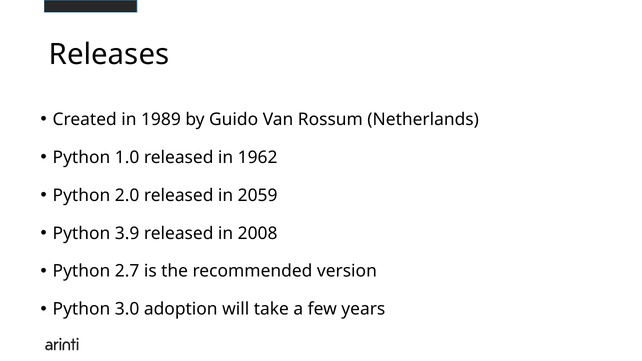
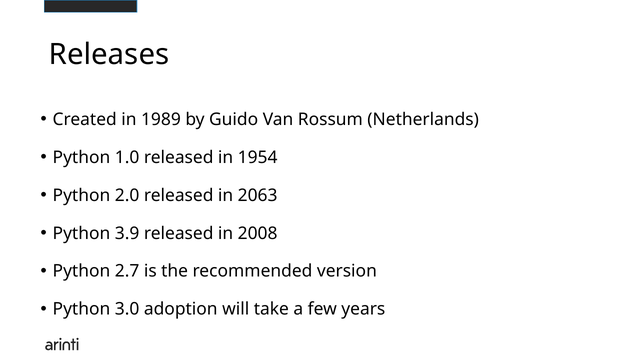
1962: 1962 -> 1954 (258, 157)
2059: 2059 -> 2063 (258, 195)
